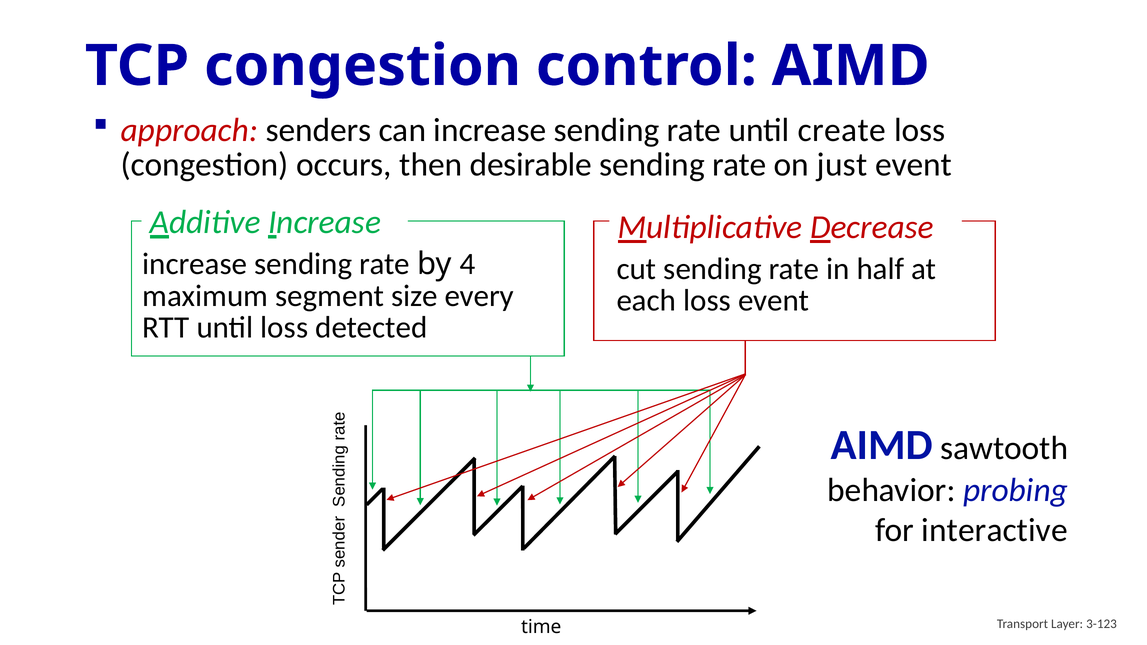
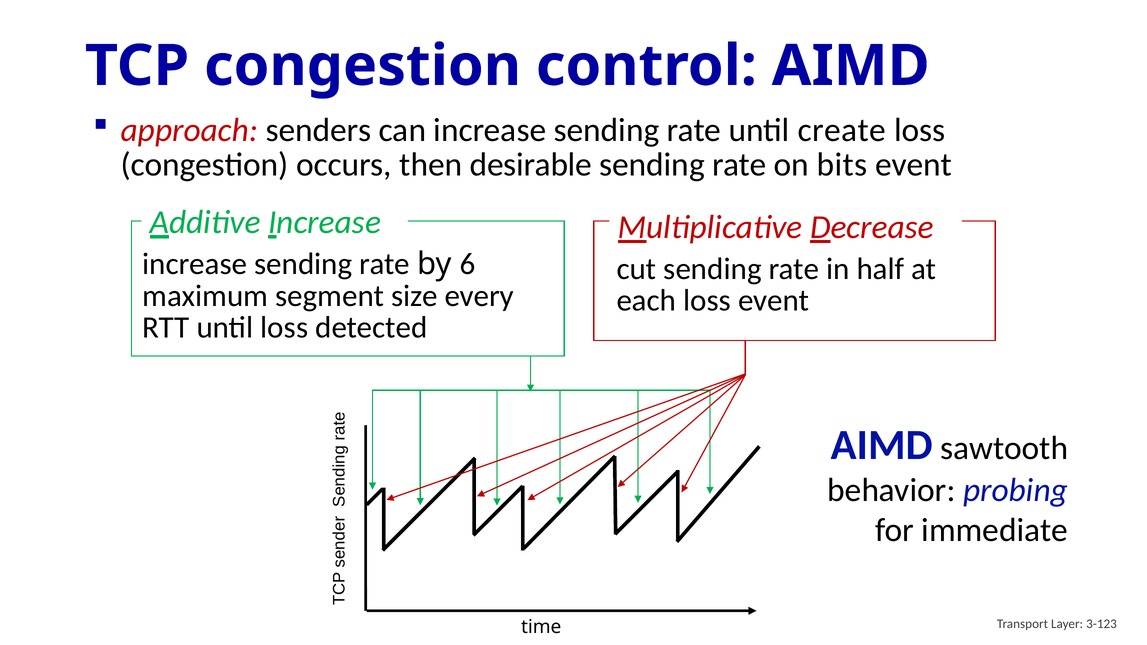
just: just -> bits (842, 165)
4: 4 -> 6 (468, 264)
interactive: interactive -> immediate (995, 531)
